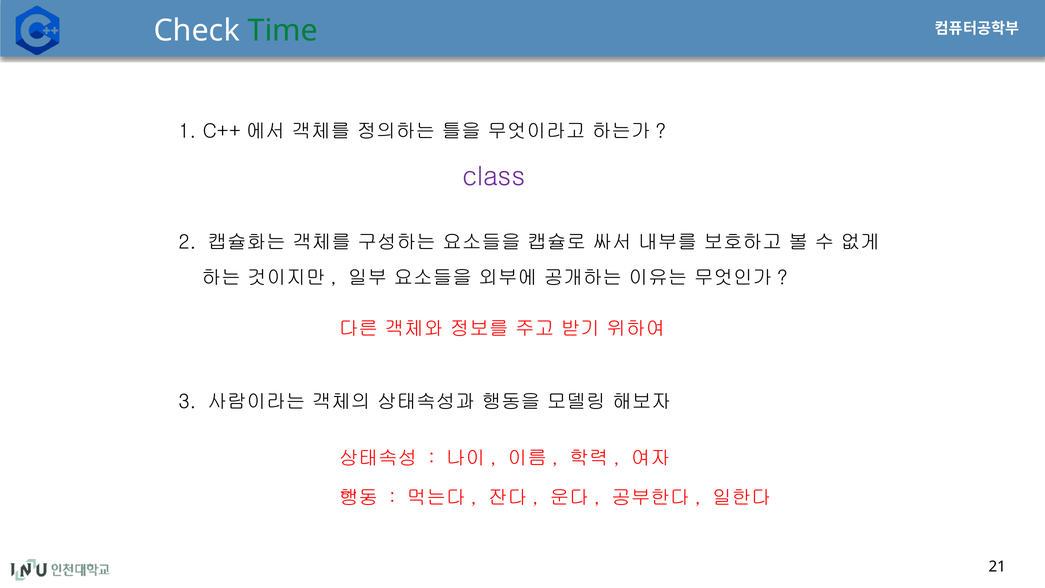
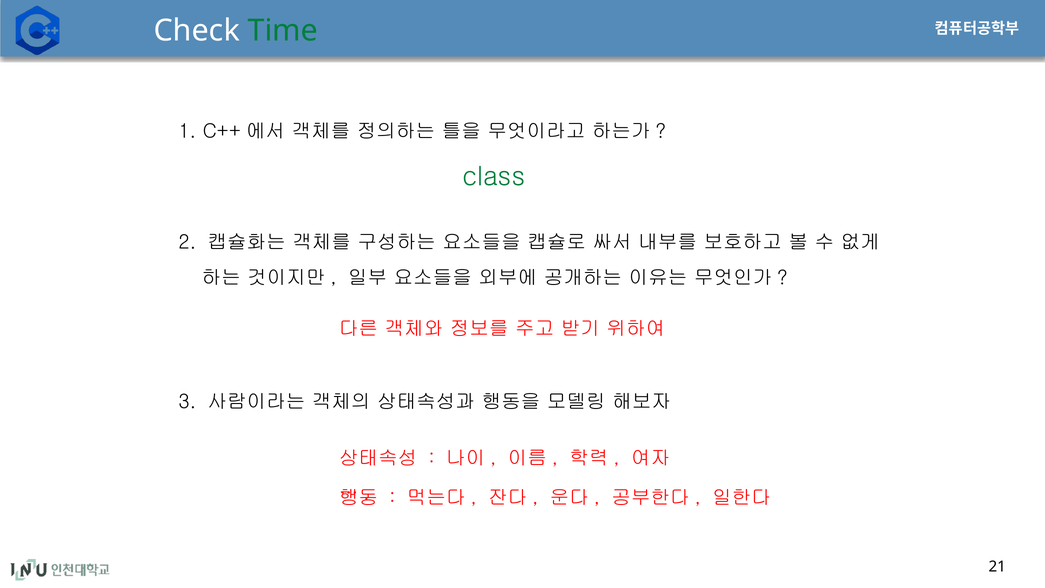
class colour: purple -> green (494, 177)
